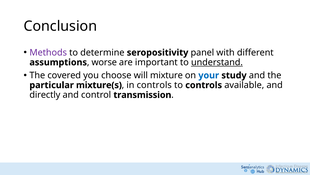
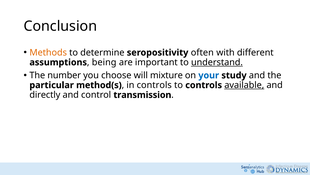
Methods colour: purple -> orange (48, 52)
panel: panel -> often (202, 52)
worse: worse -> being (104, 62)
covered: covered -> number (64, 75)
mixture(s: mixture(s -> method(s (99, 85)
available underline: none -> present (244, 85)
